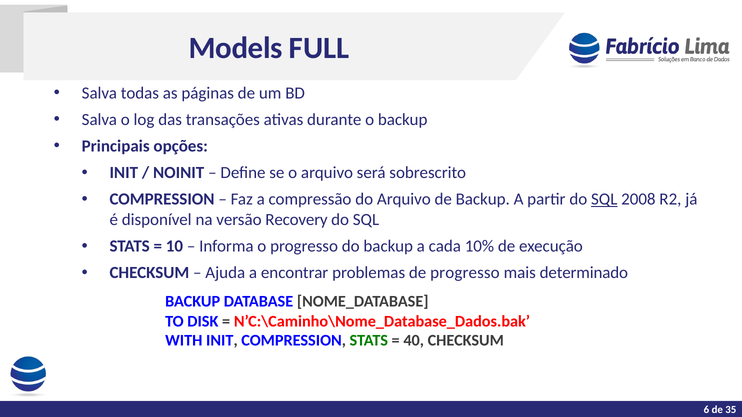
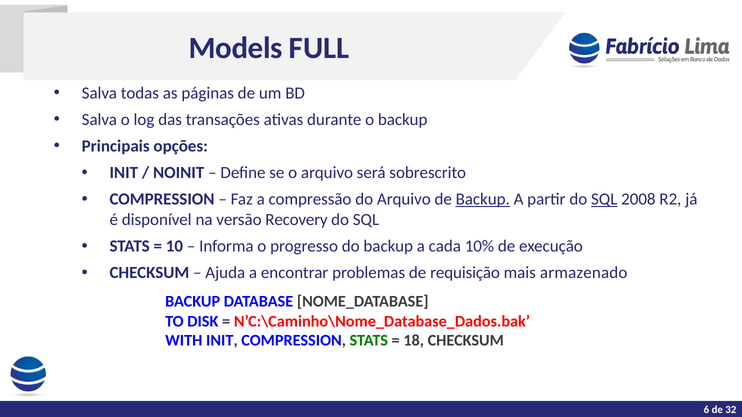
Backup underline: none -> present (483, 200)
de progresso: progresso -> requisição (465, 273)
determinado: determinado -> armazenado (584, 273)
40: 40 -> 18 (414, 341)
35: 35 -> 32 (731, 410)
